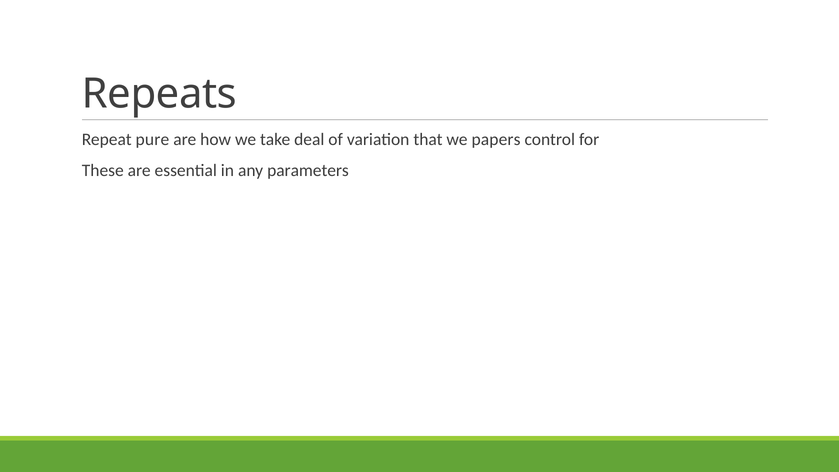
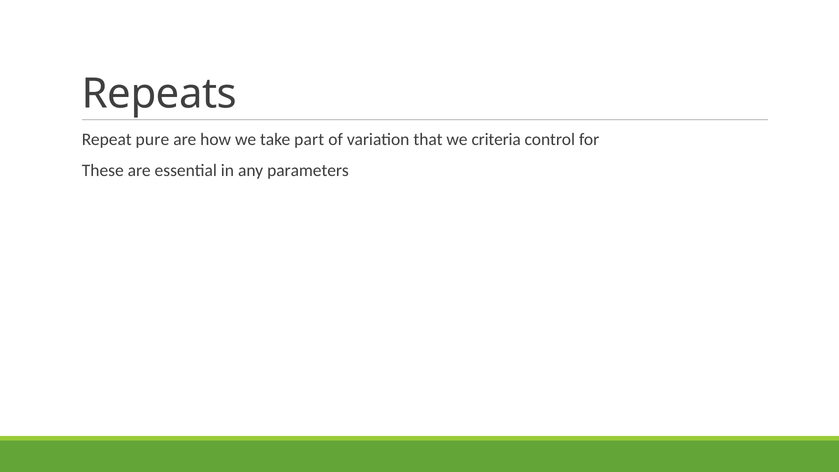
deal: deal -> part (309, 139)
papers: papers -> criteria (496, 139)
